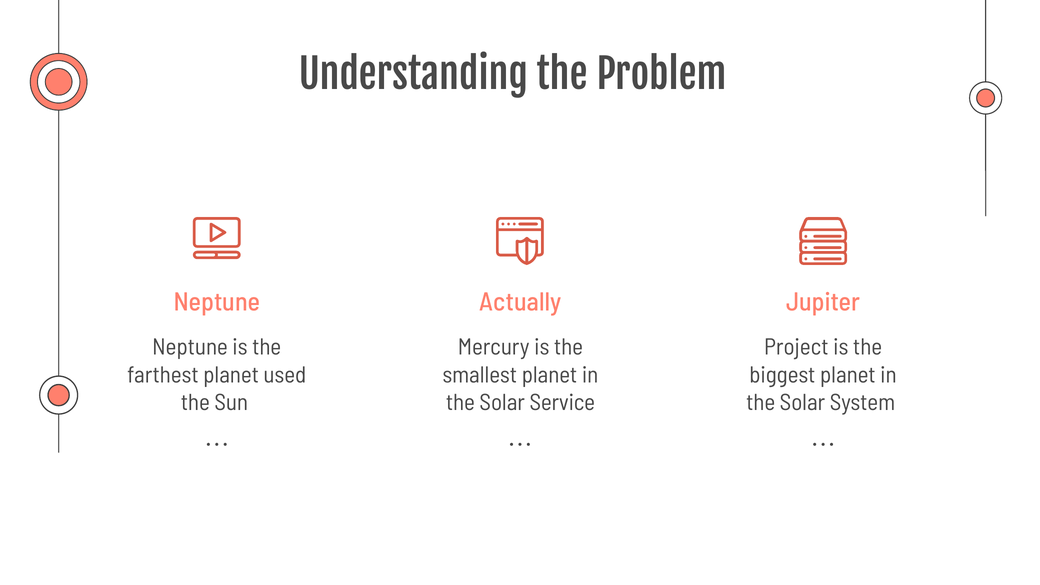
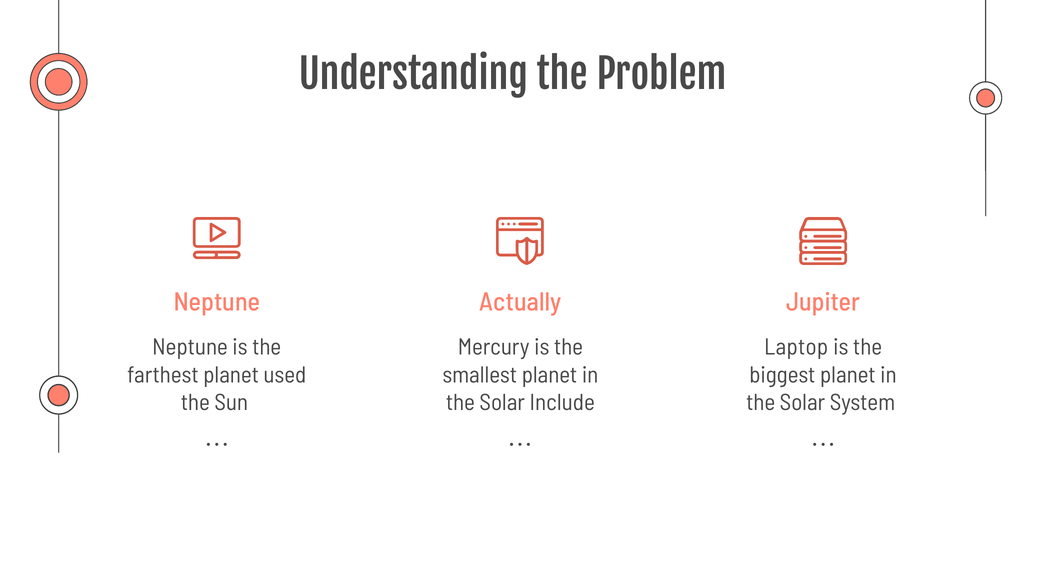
Project: Project -> Laptop (796, 347)
Service: Service -> Include (562, 403)
